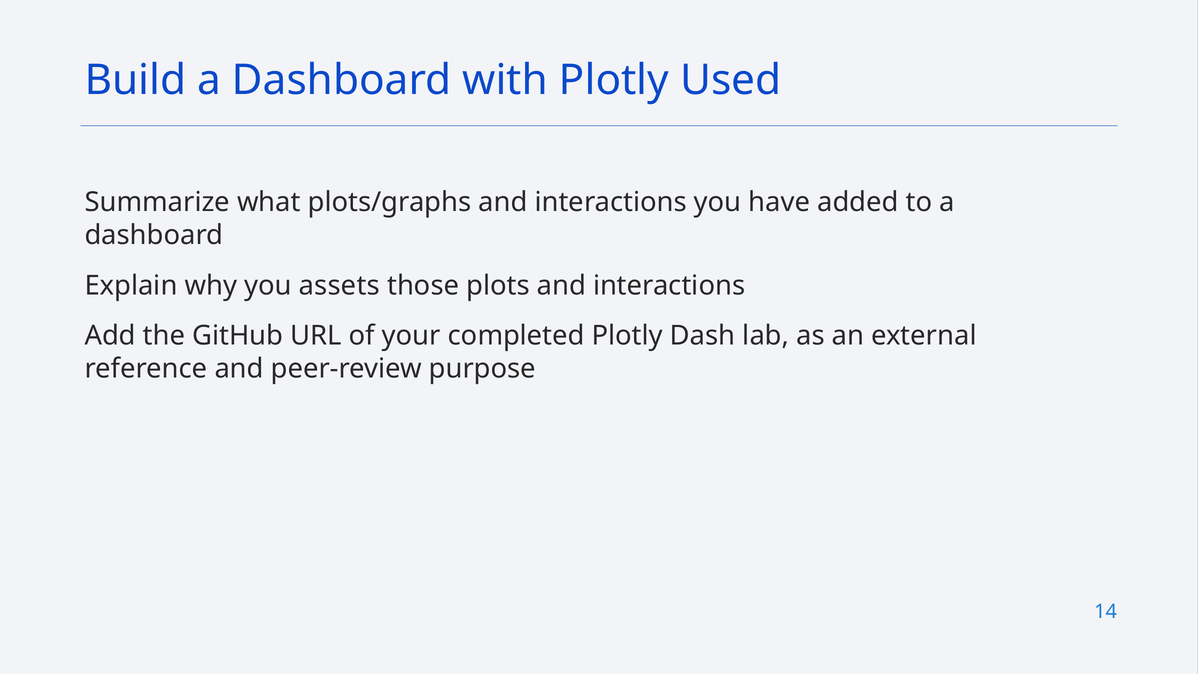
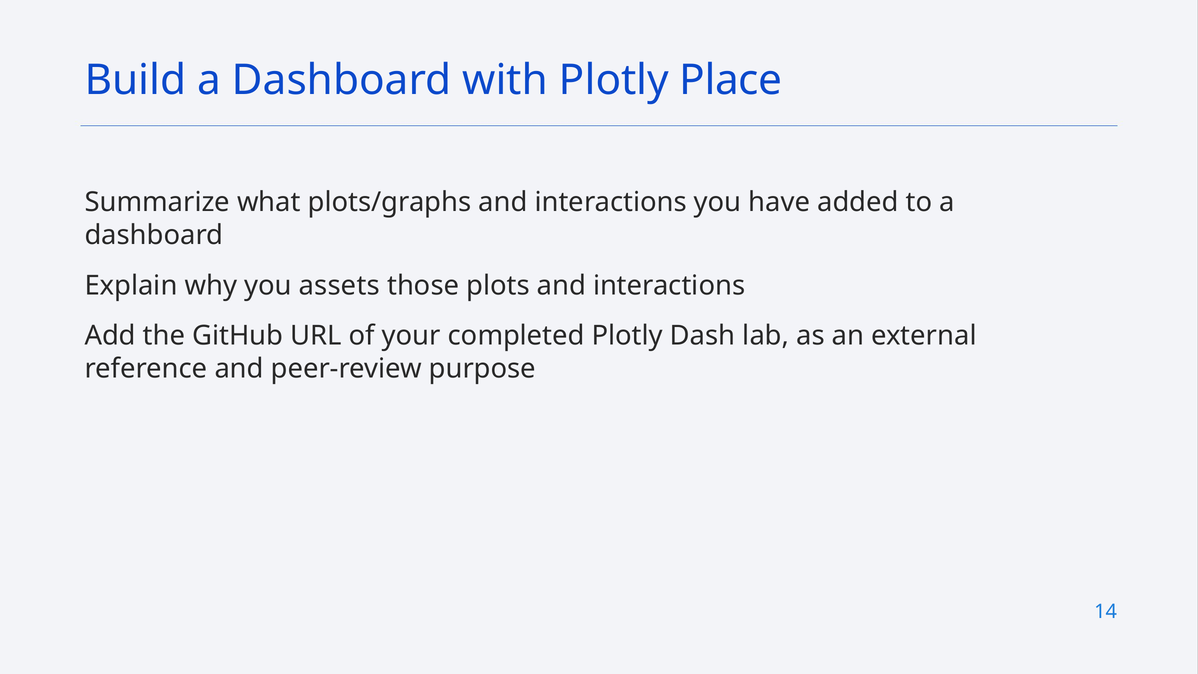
Used: Used -> Place (731, 80)
